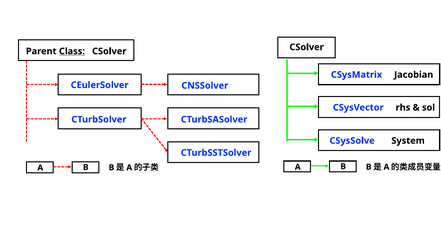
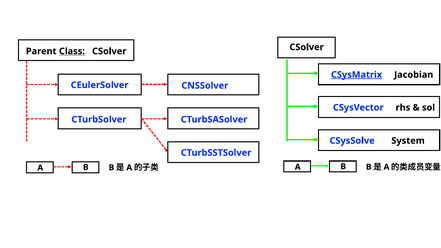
CSysMatrix underline: none -> present (357, 75)
